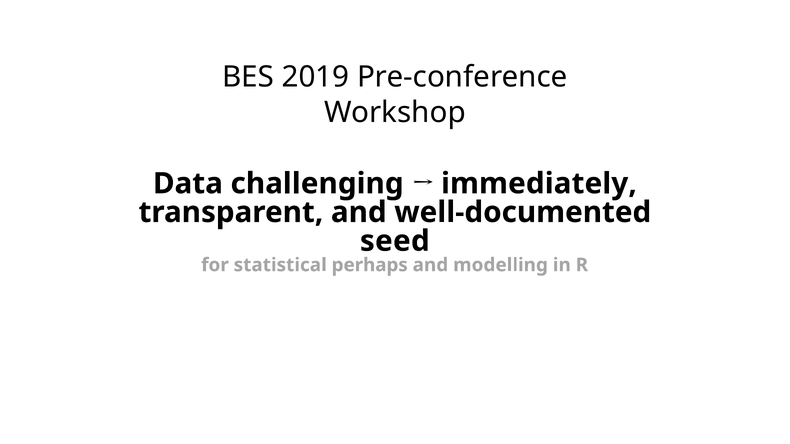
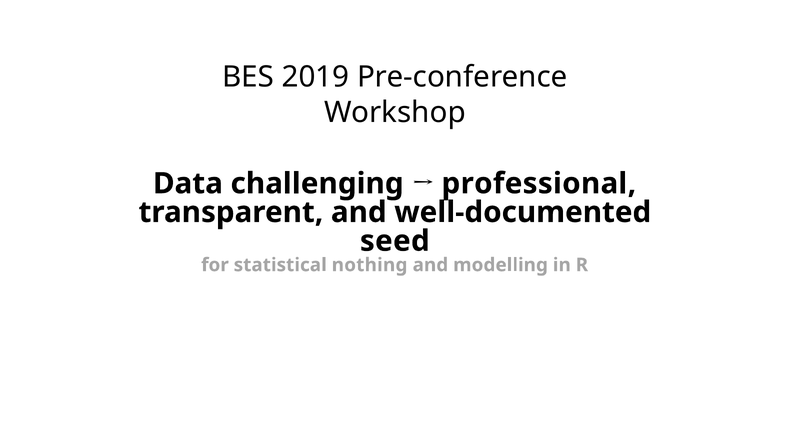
immediately: immediately -> professional (539, 184)
perhaps: perhaps -> nothing (370, 265)
